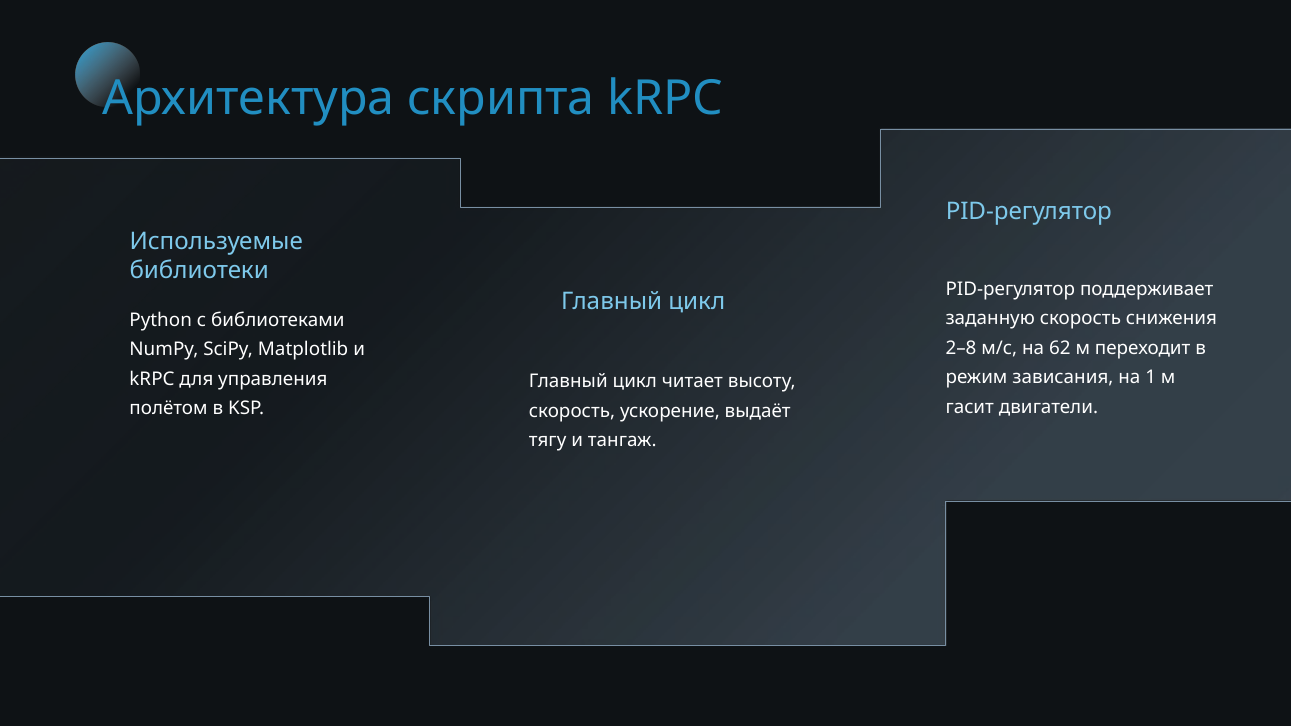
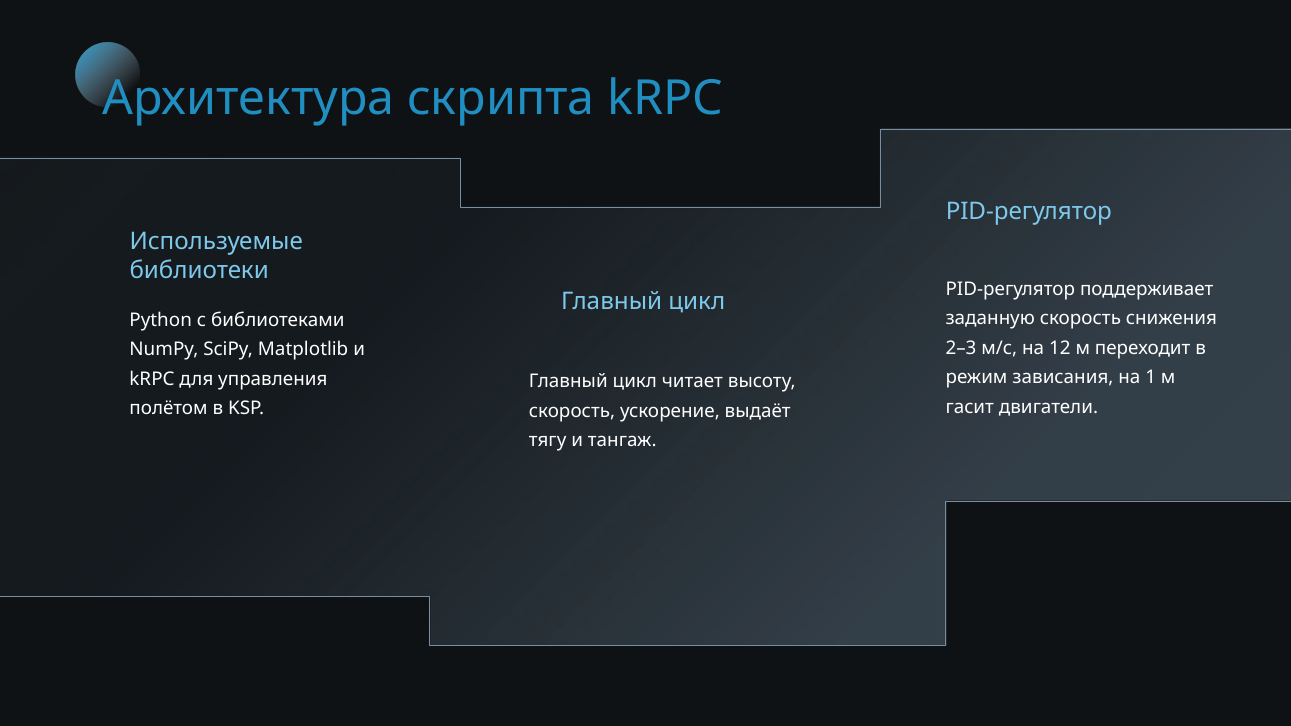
2–8: 2–8 -> 2–3 (961, 348)
62: 62 -> 12 (1060, 348)
